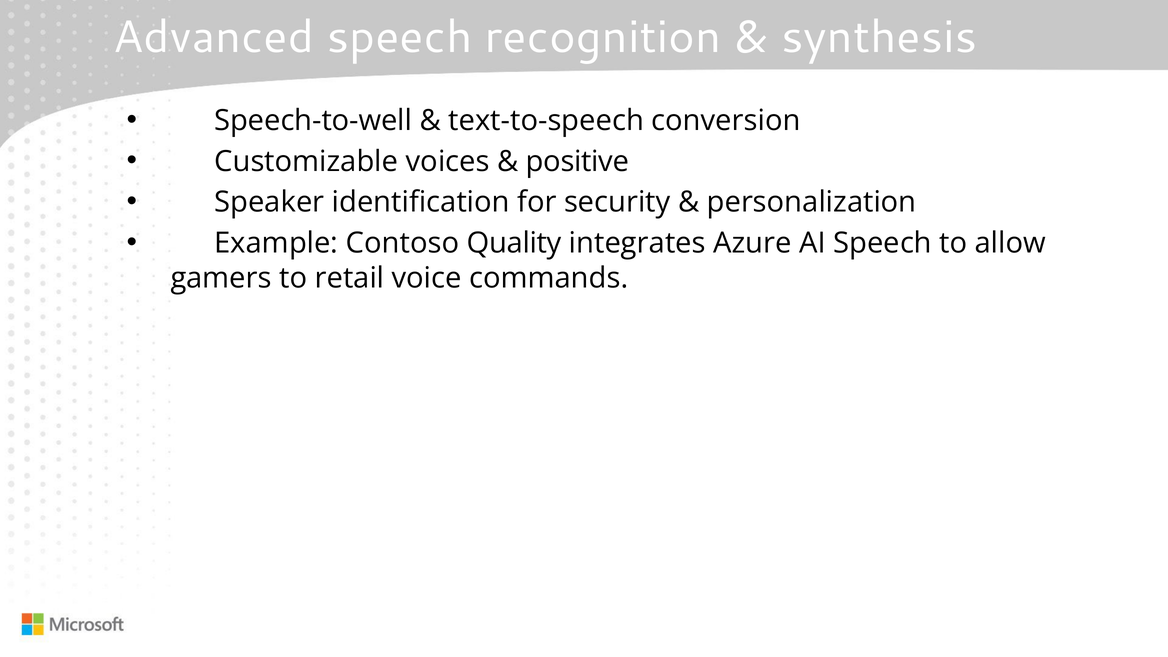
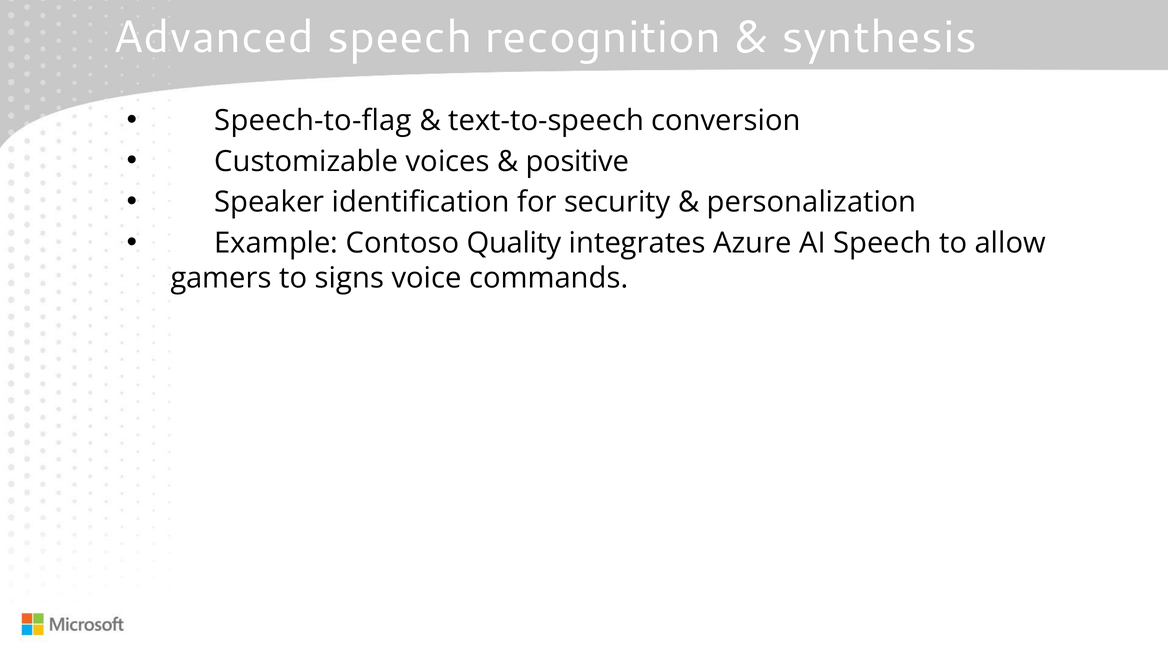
Speech-to-well: Speech-to-well -> Speech-to-flag (313, 120)
retail: retail -> signs (349, 278)
